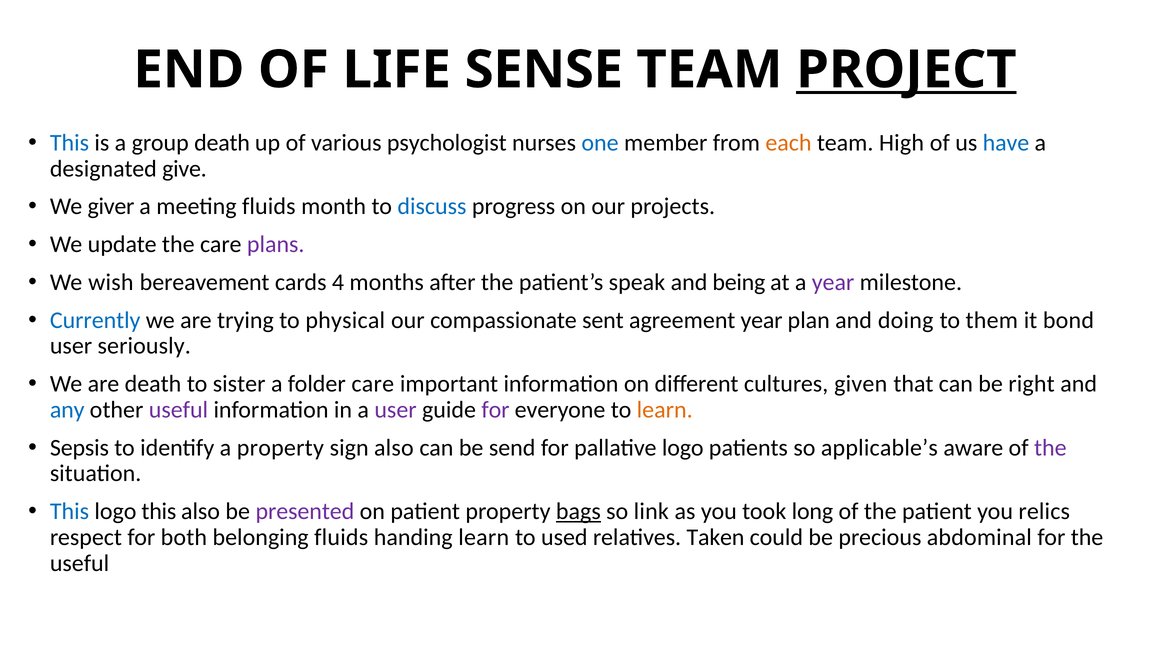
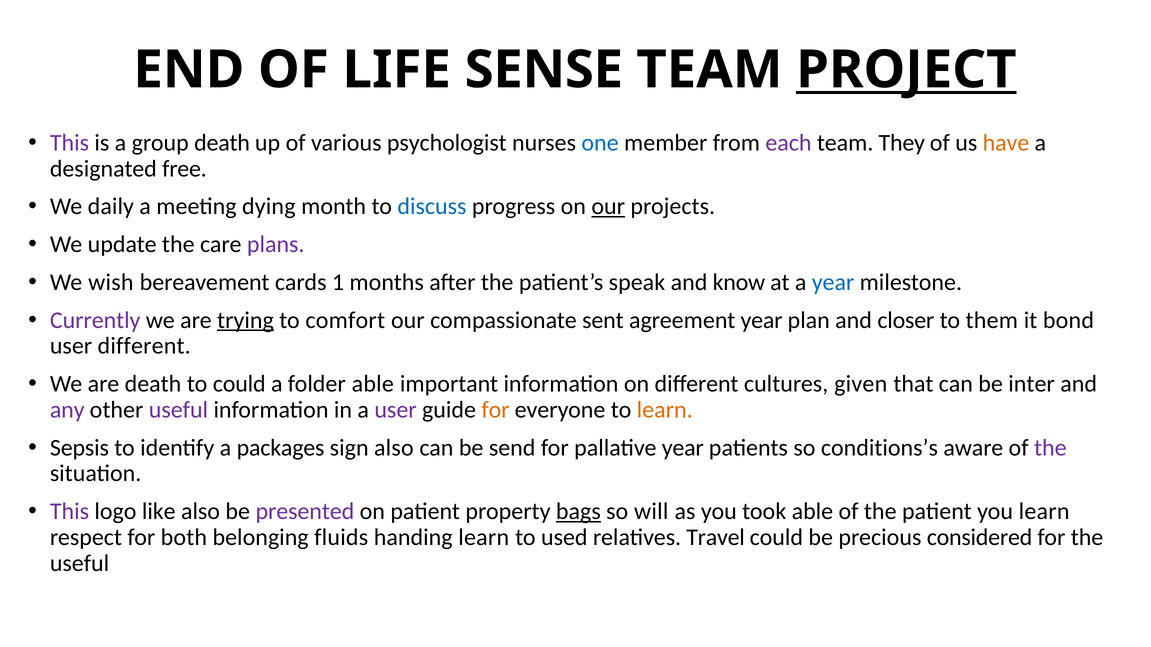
This colour: blue -> purple (69, 143)
each colour: orange -> purple (788, 143)
High: High -> They (902, 143)
have colour: blue -> orange (1006, 143)
give: give -> free (184, 169)
giver: giver -> daily (111, 207)
meeting fluids: fluids -> dying (269, 207)
our underline: none -> present (608, 207)
4: 4 -> 1 (338, 282)
being: being -> know (739, 282)
year colour: purple -> blue (833, 282)
Currently colour: blue -> purple (95, 320)
trying underline: none -> present (245, 320)
physical: physical -> comfort (345, 320)
doing: doing -> closer (906, 320)
user seriously: seriously -> different (144, 346)
to sister: sister -> could (239, 384)
folder care: care -> able (373, 384)
right: right -> inter (1032, 384)
any colour: blue -> purple (67, 410)
for colour: purple -> orange (495, 410)
a property: property -> packages (281, 448)
pallative logo: logo -> year (683, 448)
applicable’s: applicable’s -> conditions’s (879, 448)
This colour: blue -> purple (69, 512)
logo this: this -> like (159, 512)
link: link -> will (651, 512)
took long: long -> able (812, 512)
you relics: relics -> learn (1044, 512)
Taken: Taken -> Travel (716, 538)
abdominal: abdominal -> considered (980, 538)
